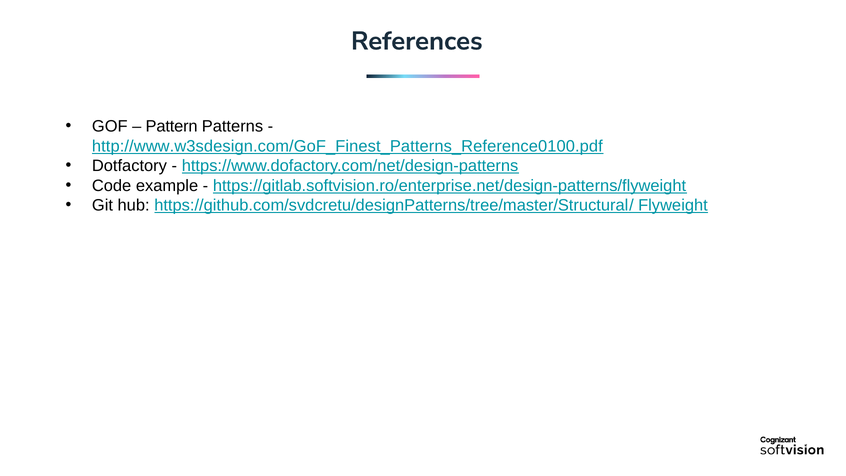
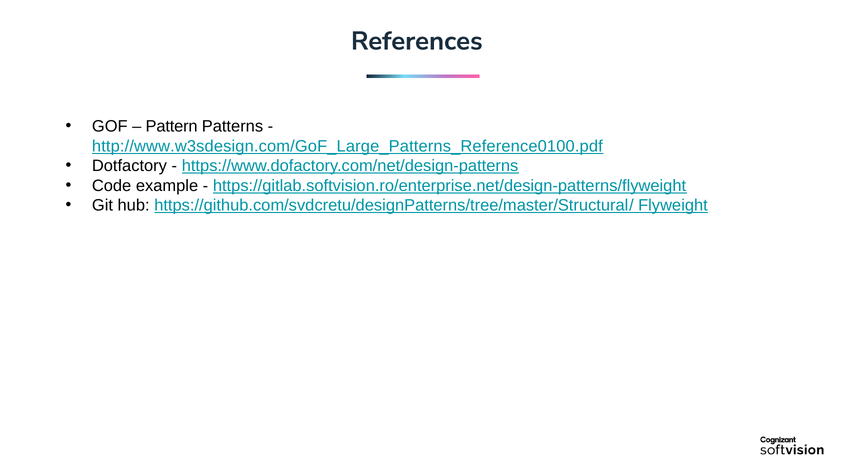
http://www.w3sdesign.com/GoF_Finest_Patterns_Reference0100.pdf: http://www.w3sdesign.com/GoF_Finest_Patterns_Reference0100.pdf -> http://www.w3sdesign.com/GoF_Large_Patterns_Reference0100.pdf (347, 146)
